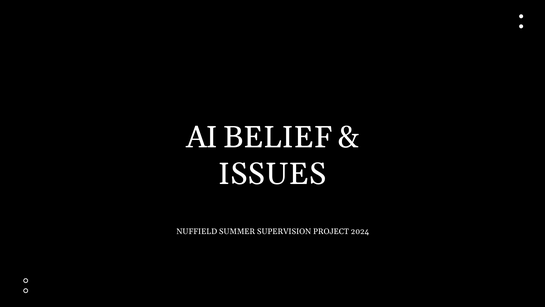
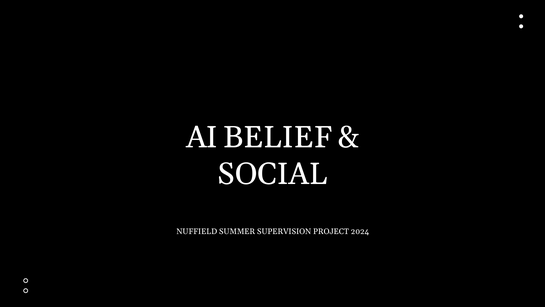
ISSUES: ISSUES -> SOCIAL (273, 174)
